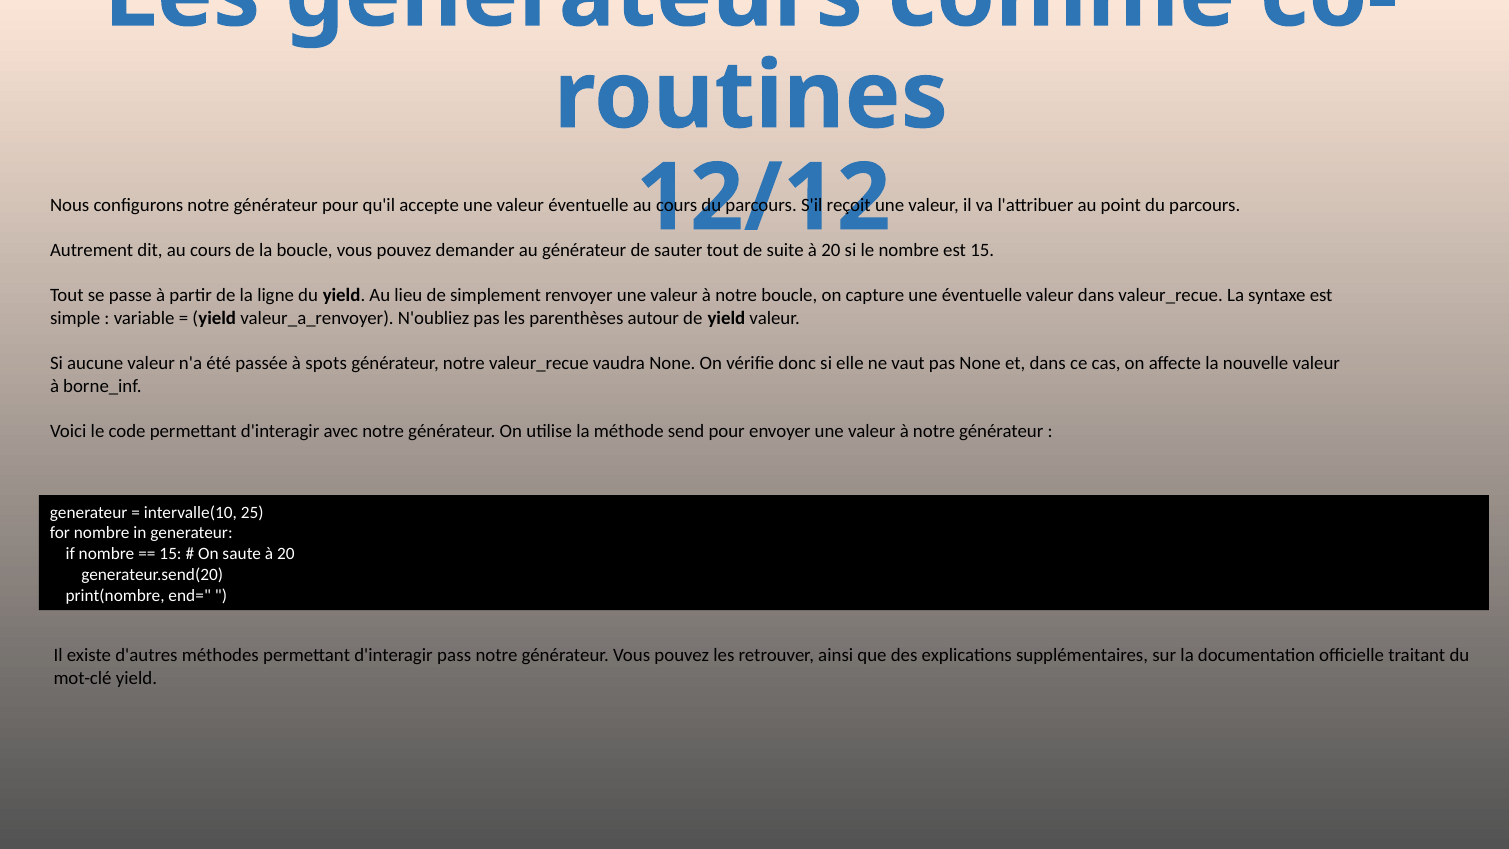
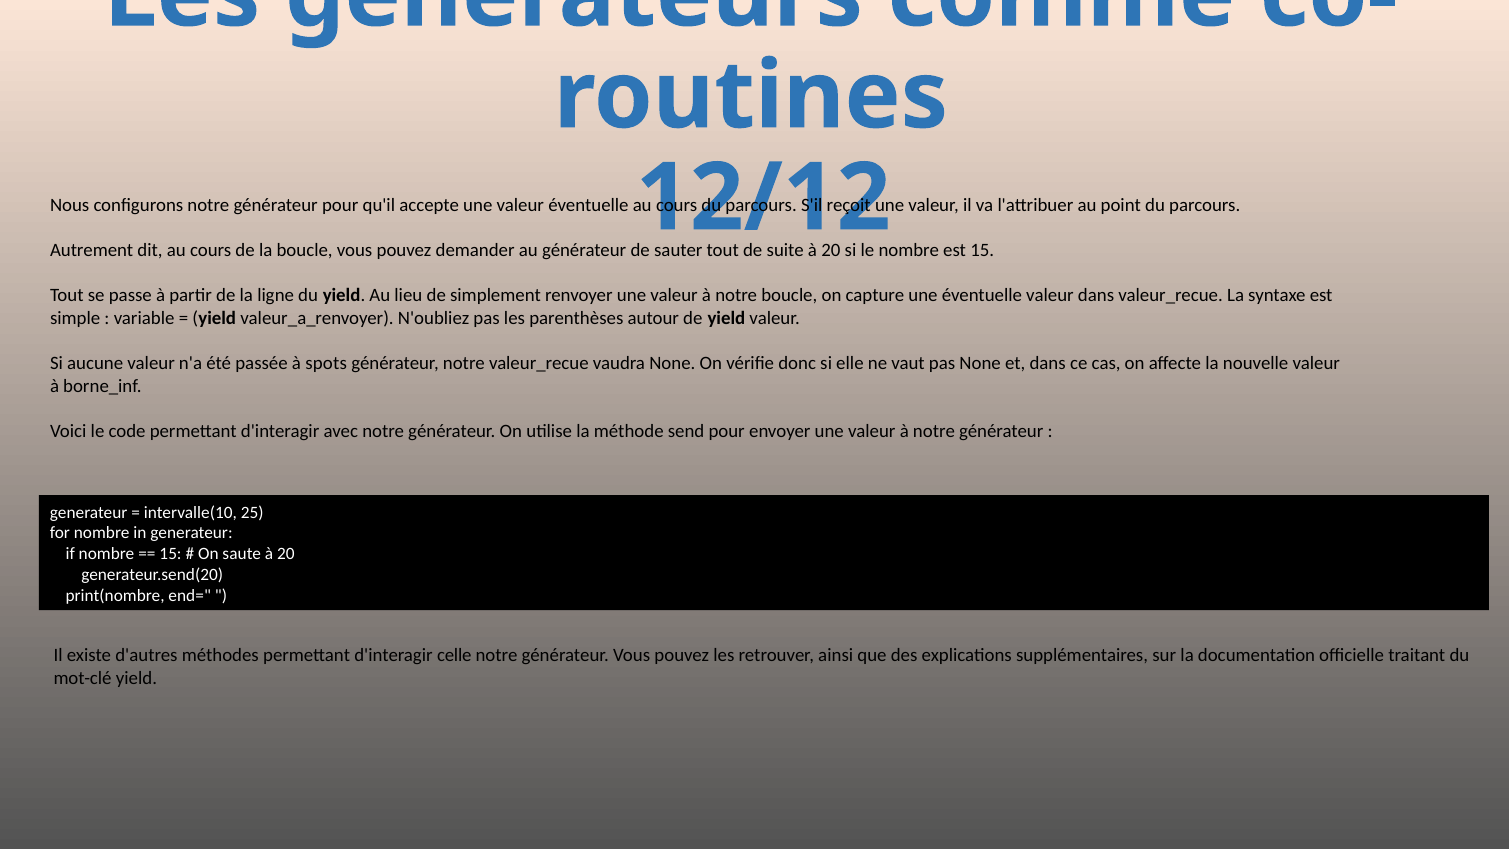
pass: pass -> celle (454, 656)
